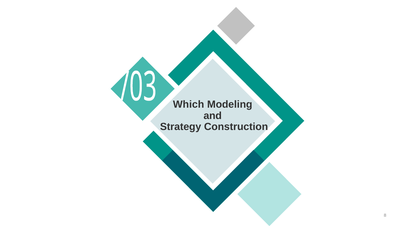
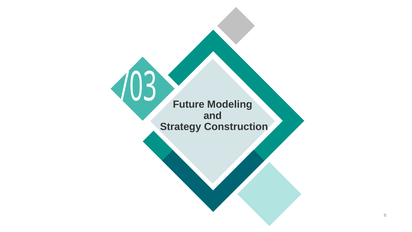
Which: Which -> Future (189, 104)
